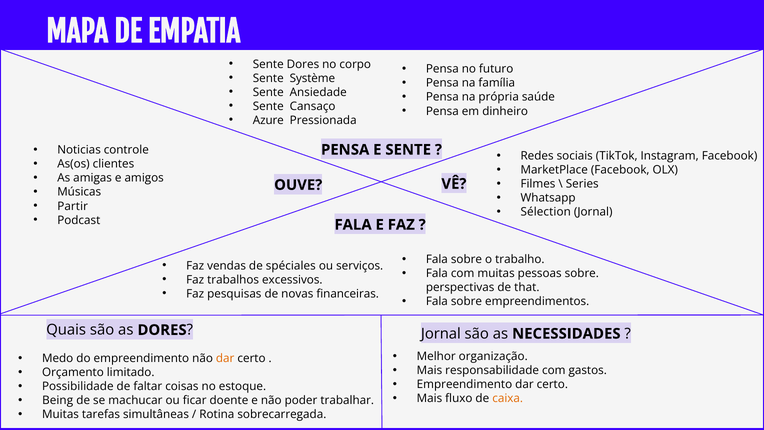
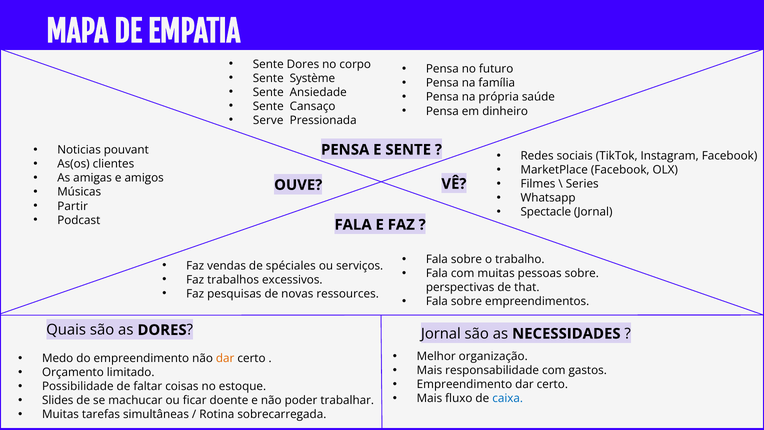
Azure: Azure -> Serve (268, 120)
controle: controle -> pouvant (126, 150)
Sélection: Sélection -> Spectacle (546, 212)
financeiras: financeiras -> ressources (348, 294)
caixa colour: orange -> blue (508, 398)
Being: Being -> Slides (58, 400)
